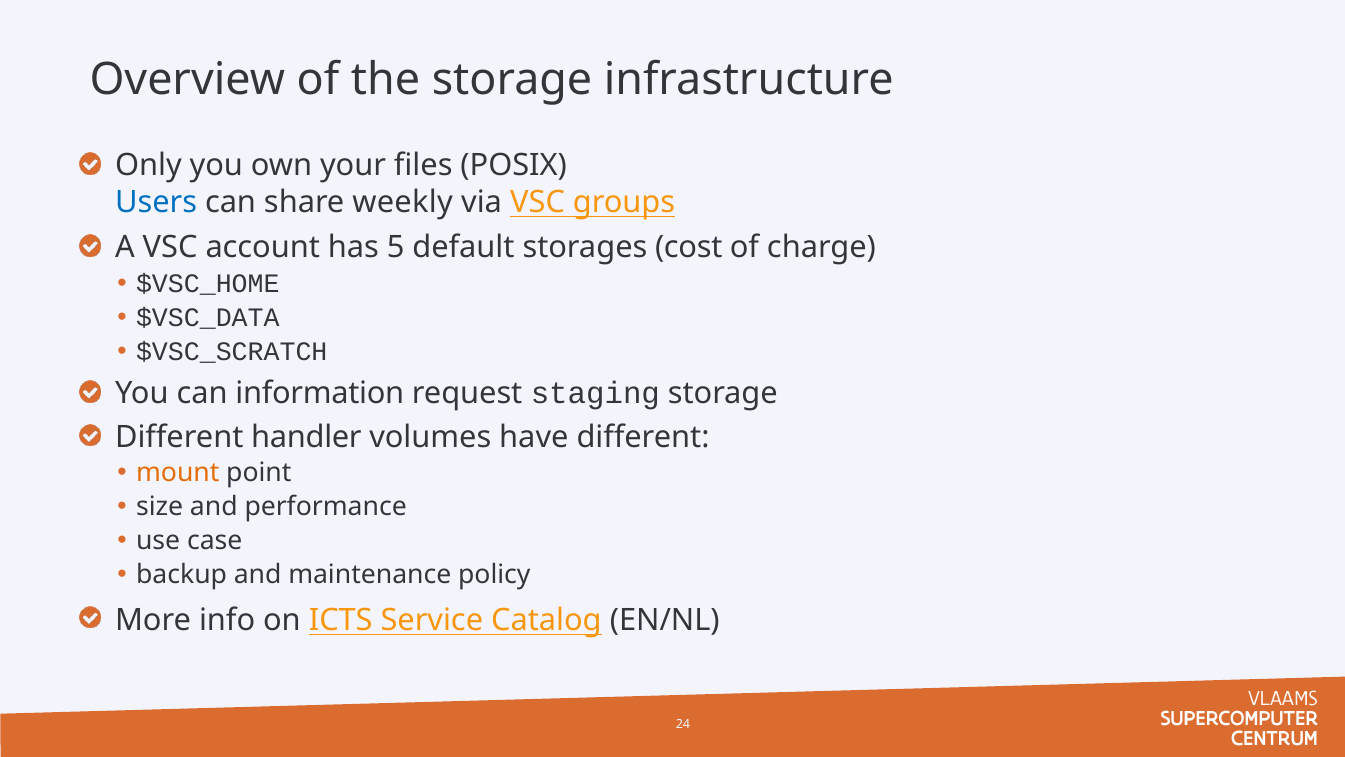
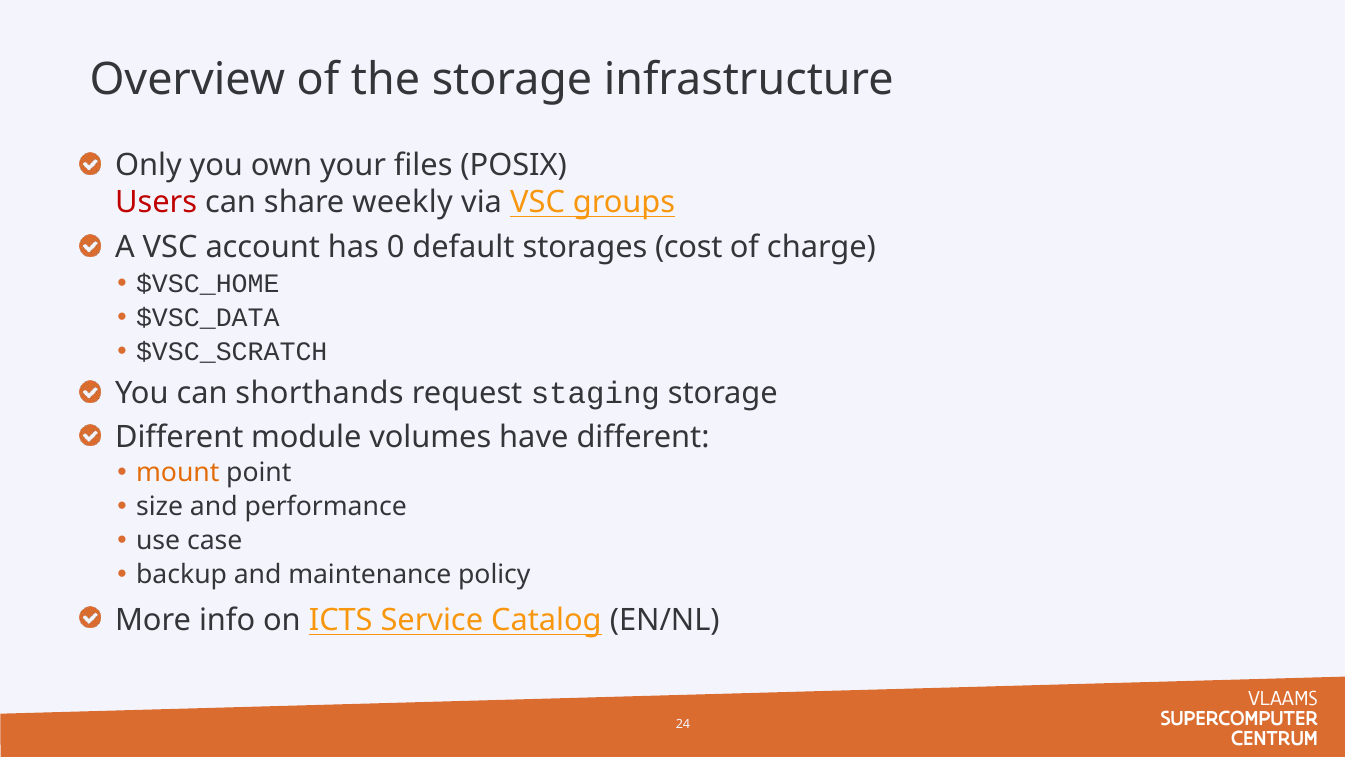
Users colour: blue -> red (156, 202)
5: 5 -> 0 (396, 247)
information: information -> shorthands (320, 393)
handler: handler -> module (306, 437)
